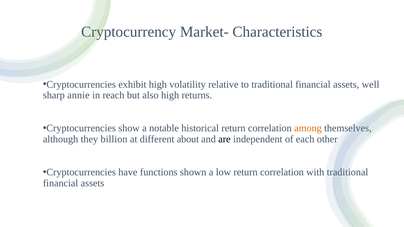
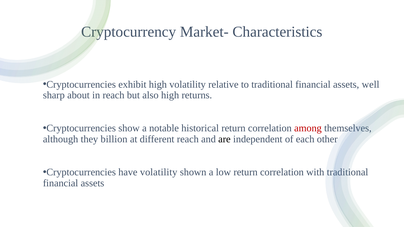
annie: annie -> about (78, 95)
among colour: orange -> red (308, 128)
different about: about -> reach (188, 139)
have functions: functions -> volatility (159, 172)
